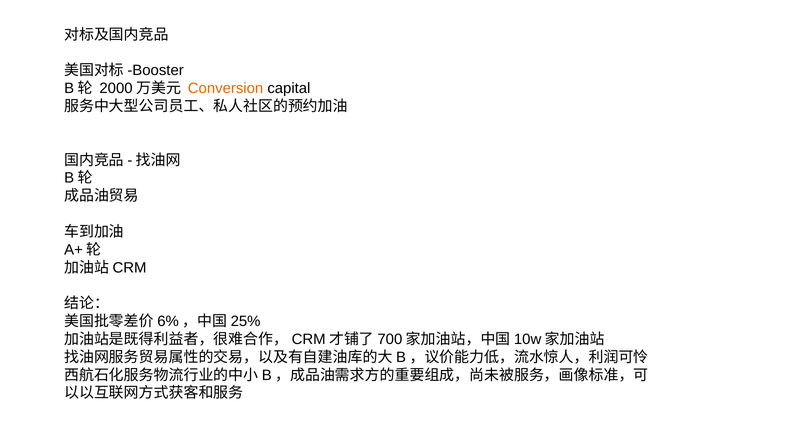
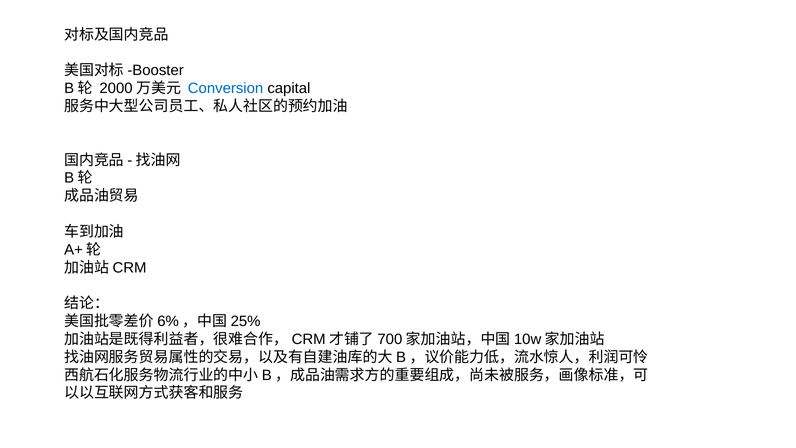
Conversion colour: orange -> blue (226, 88)
